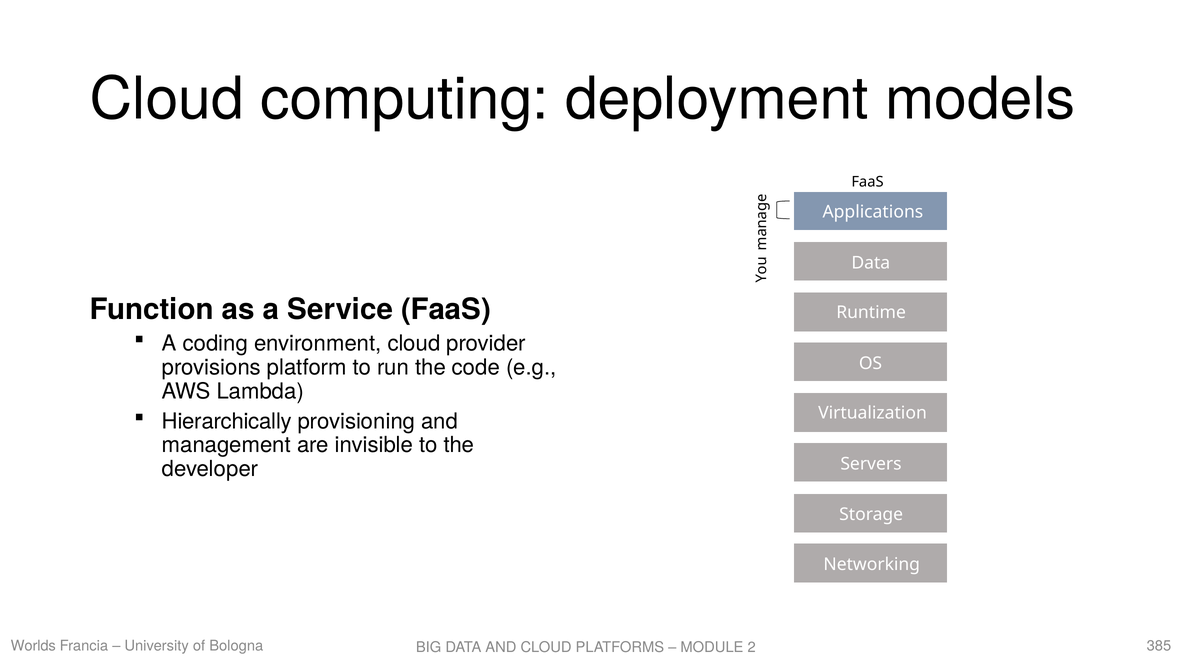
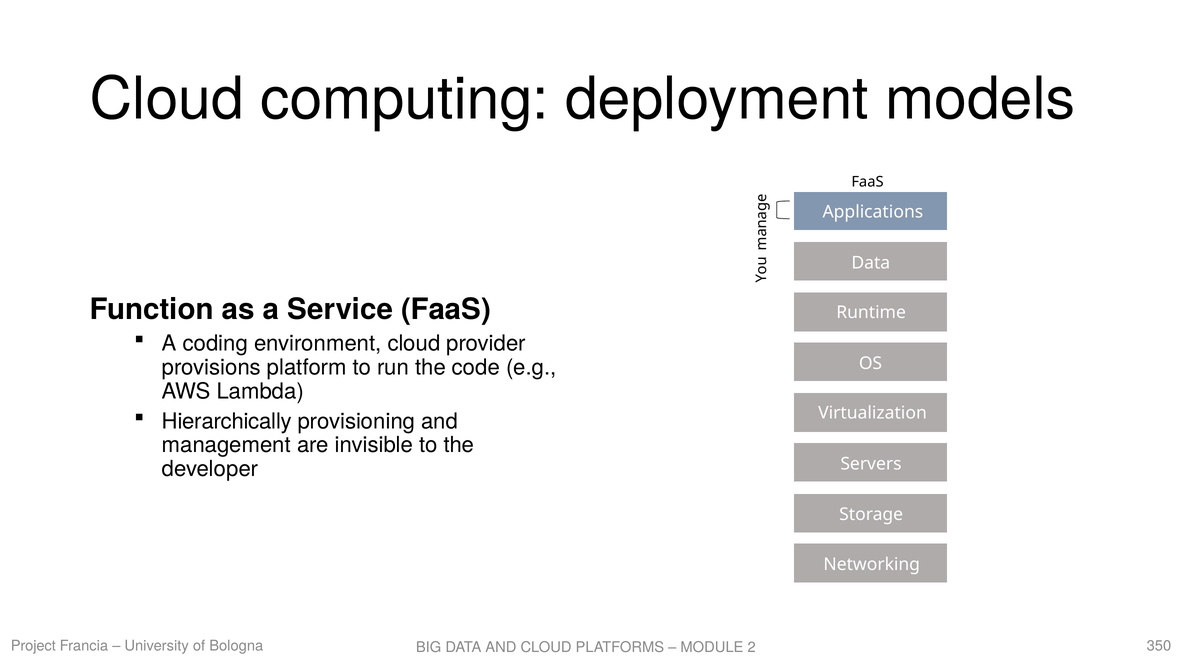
Worlds: Worlds -> Project (33, 645)
385: 385 -> 350 (1159, 645)
